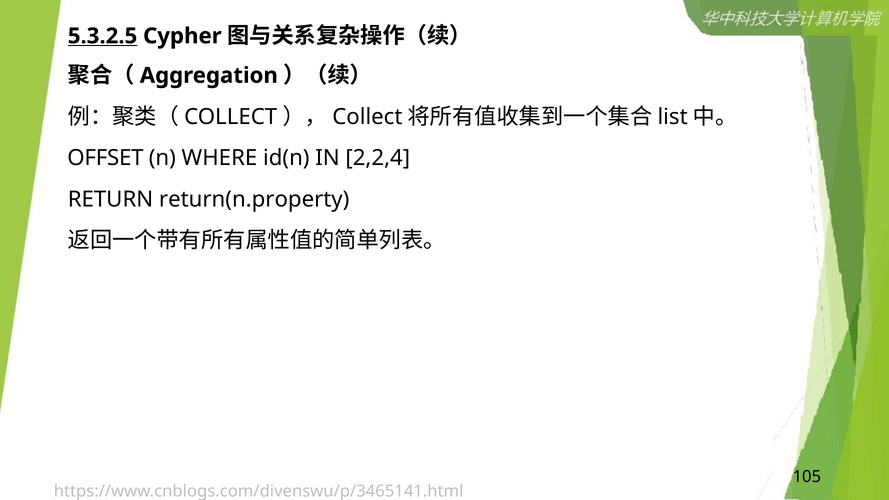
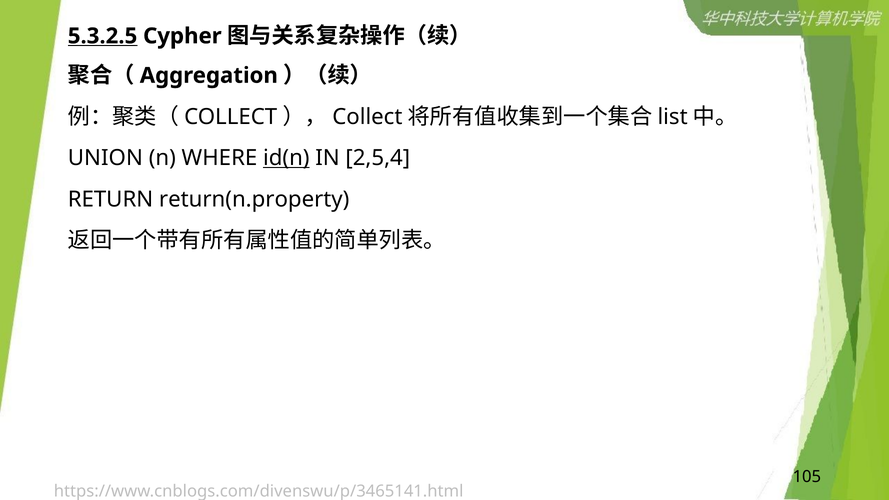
OFFSET: OFFSET -> UNION (105, 158)
id(n underline: none -> present (286, 158)
2,2,4: 2,2,4 -> 2,5,4 (378, 158)
